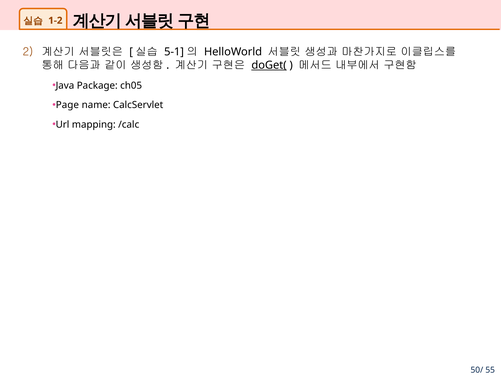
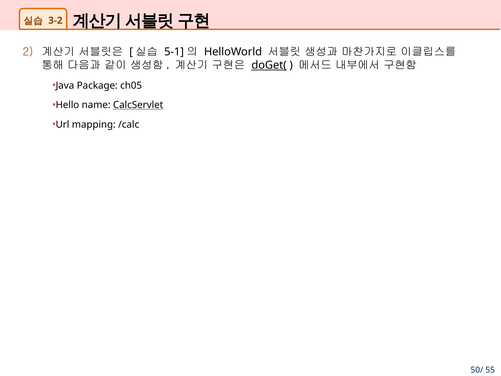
1-2: 1-2 -> 3-2 (55, 20)
Page: Page -> Hello (67, 105)
CalcServlet underline: none -> present (138, 105)
